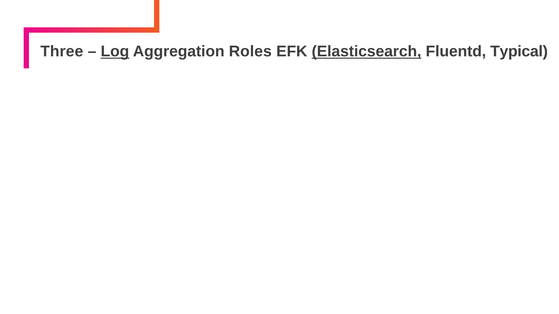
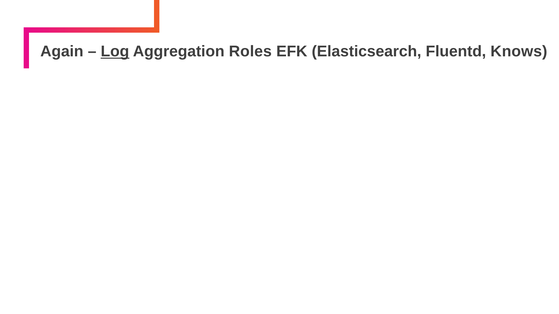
Three: Three -> Again (62, 52)
Elasticsearch underline: present -> none (367, 52)
Typical: Typical -> Knows (519, 52)
